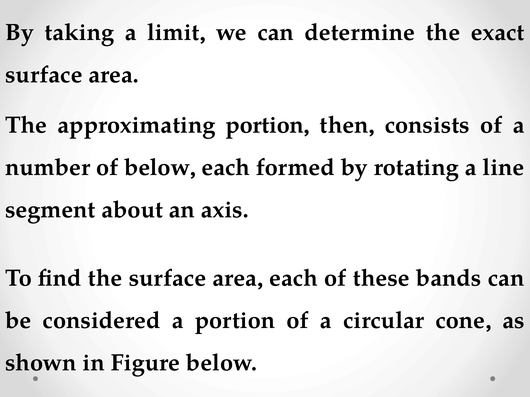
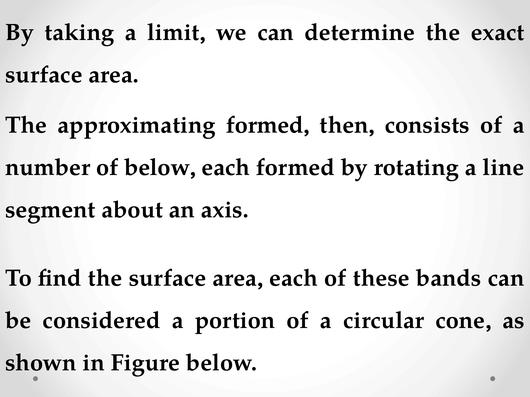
approximating portion: portion -> formed (265, 125)
